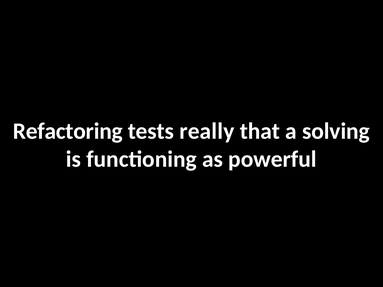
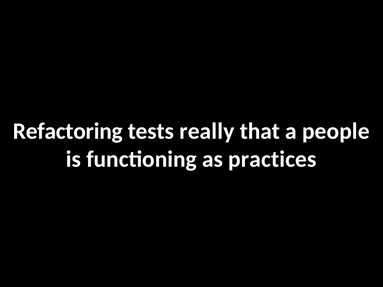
solving: solving -> people (336, 131)
powerful: powerful -> practices (272, 159)
